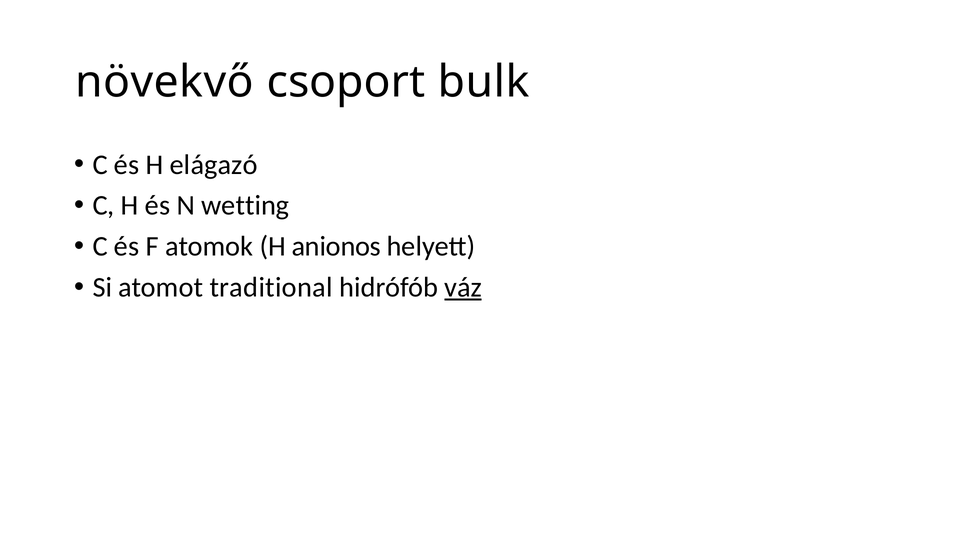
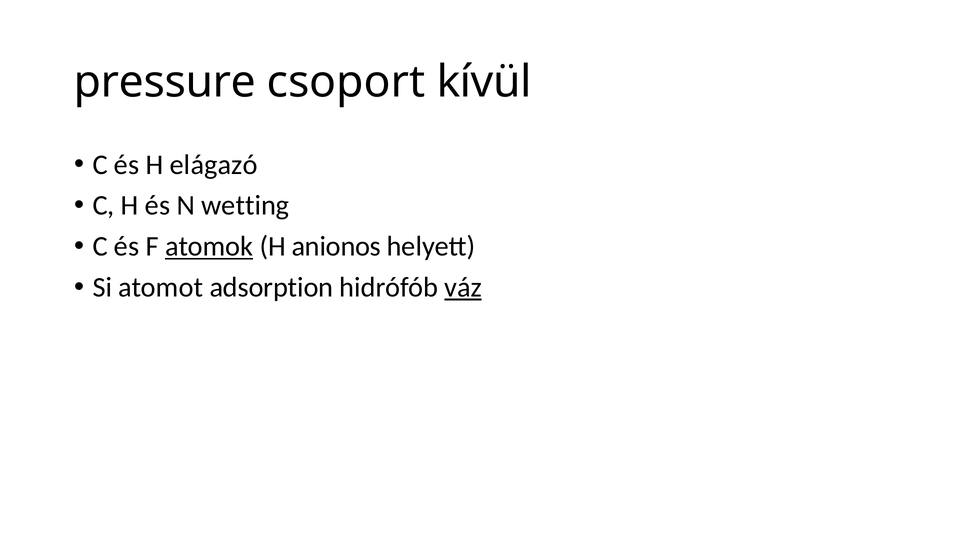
növekvő: növekvő -> pressure (165, 82)
bulk: bulk -> kívül (484, 82)
atomok underline: none -> present (209, 246)
traditional: traditional -> adsorption (271, 287)
